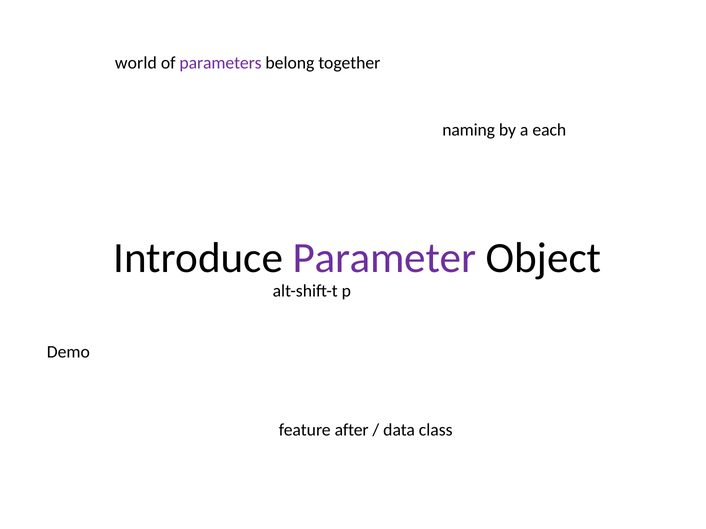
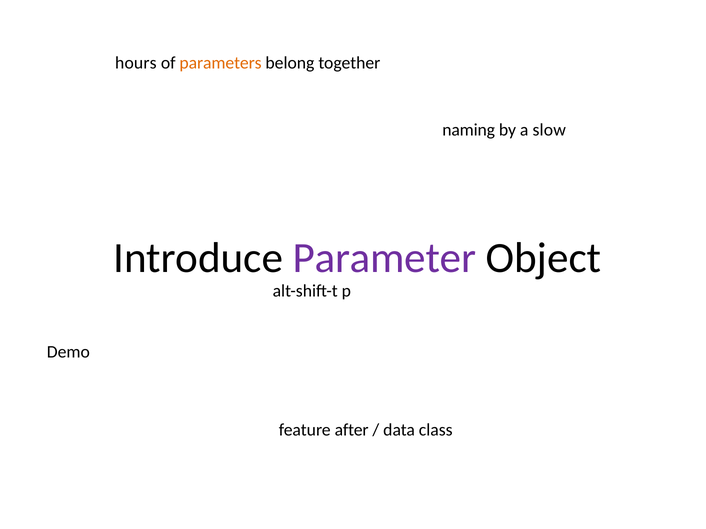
world: world -> hours (136, 63)
parameters colour: purple -> orange (221, 63)
each: each -> slow (549, 130)
